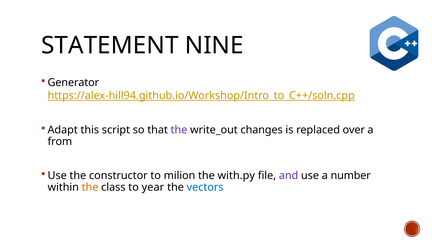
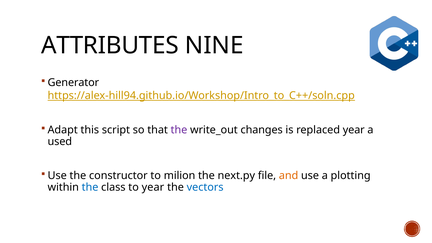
STATEMENT: STATEMENT -> ATTRIBUTES (110, 46)
replaced over: over -> year (354, 130)
from: from -> used (60, 142)
with.py: with.py -> next.py (236, 176)
and colour: purple -> orange (289, 176)
number: number -> plotting (351, 176)
the colour: orange -> blue (90, 187)
